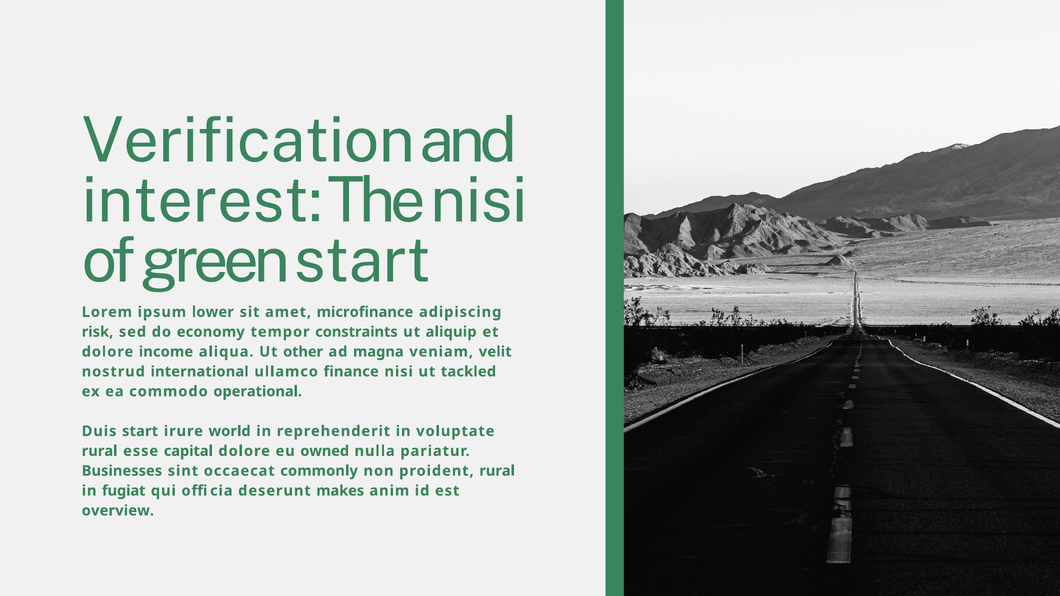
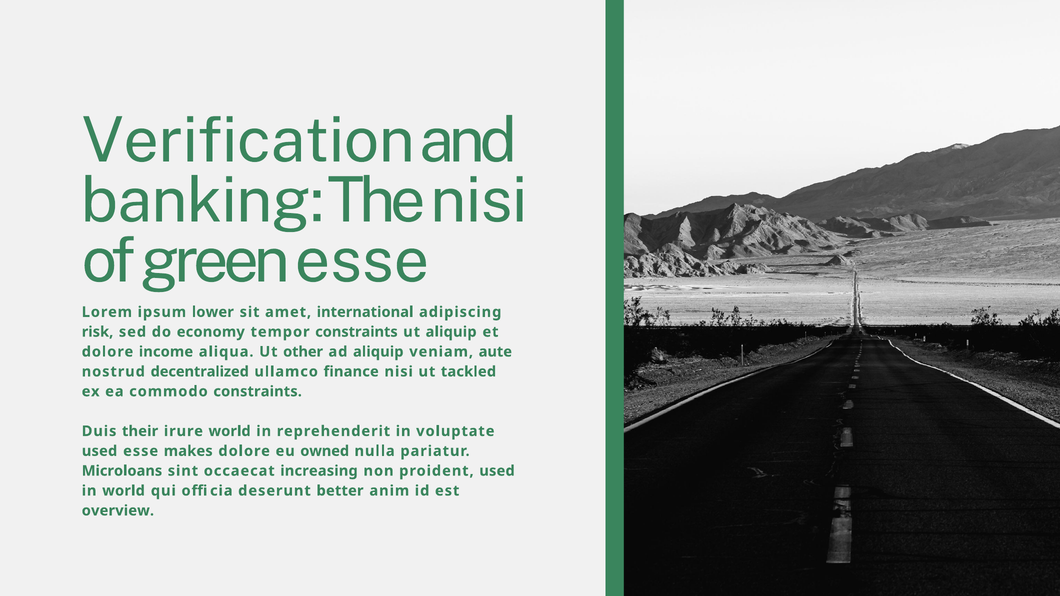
interest: interest -> banking (202, 201)
green start: start -> esse (362, 261)
microfinance: microfinance -> international (365, 312)
ad magna: magna -> aliquip (378, 352)
velit: velit -> aute (495, 352)
international: international -> decentralized (200, 372)
commodo operational: operational -> constraints (258, 392)
Duis start: start -> their (140, 431)
rural: rural -> used (100, 451)
capital: capital -> makes (188, 451)
Businesses: Businesses -> Microloans (122, 471)
commonly: commonly -> increasing (319, 471)
proident rural: rural -> used (497, 471)
in fugiat: fugiat -> world (124, 491)
makes: makes -> better (340, 491)
